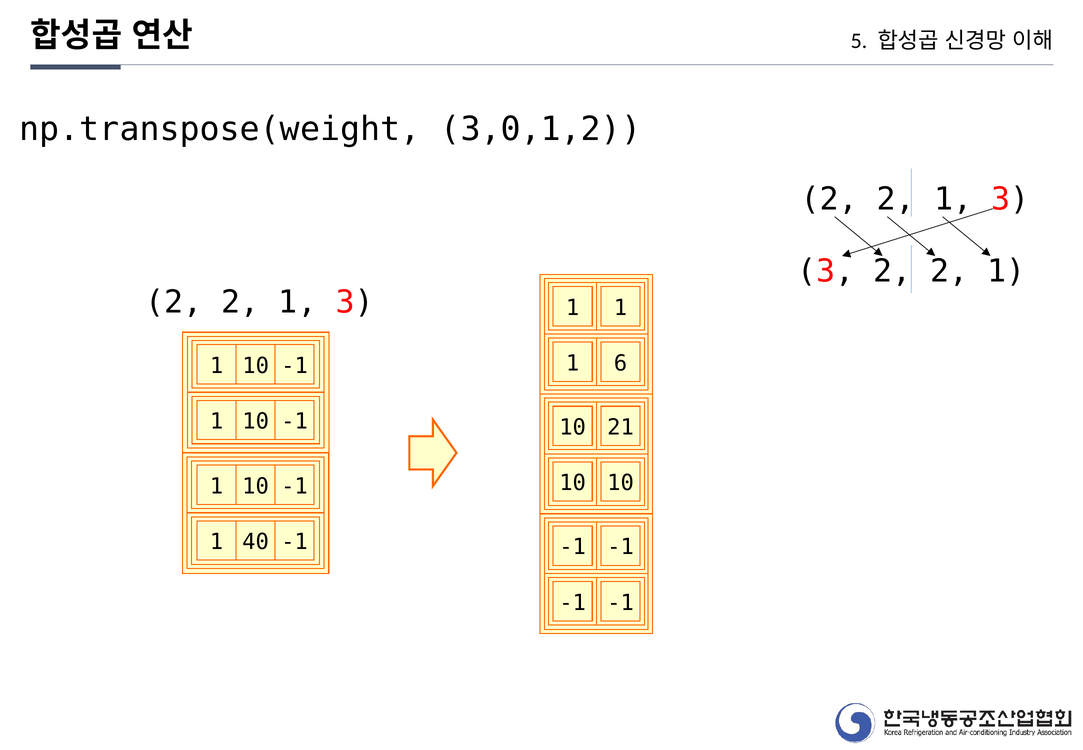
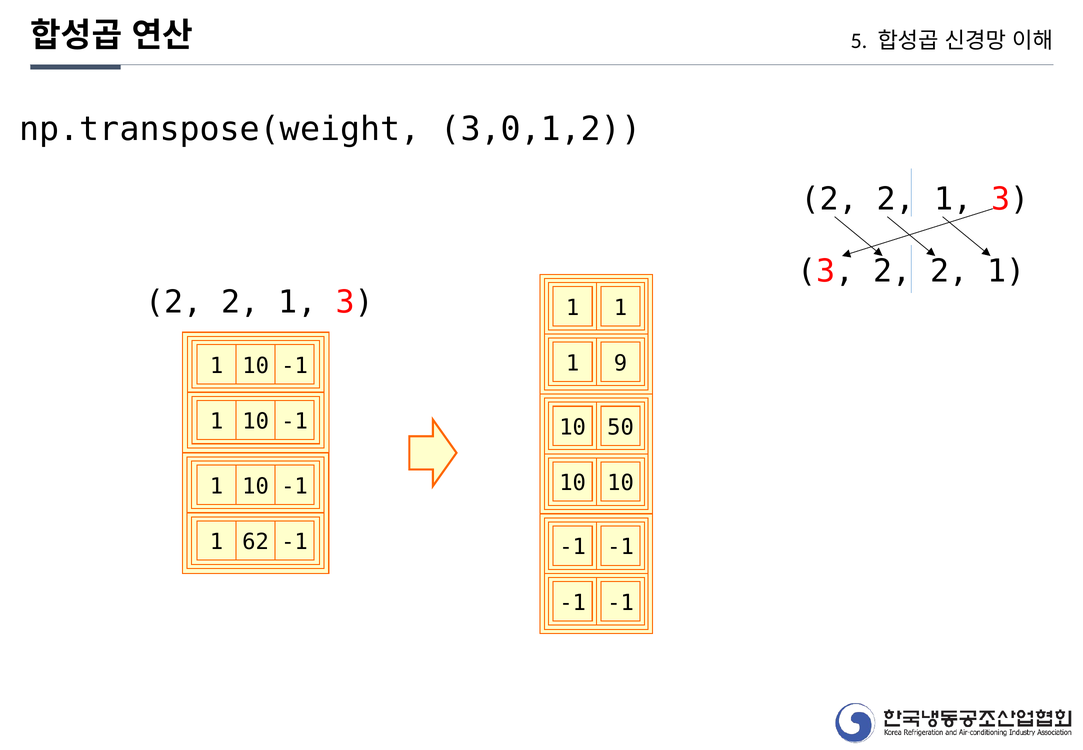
6: 6 -> 9 (621, 363)
21: 21 -> 50 (621, 427)
40: 40 -> 62 (256, 542)
